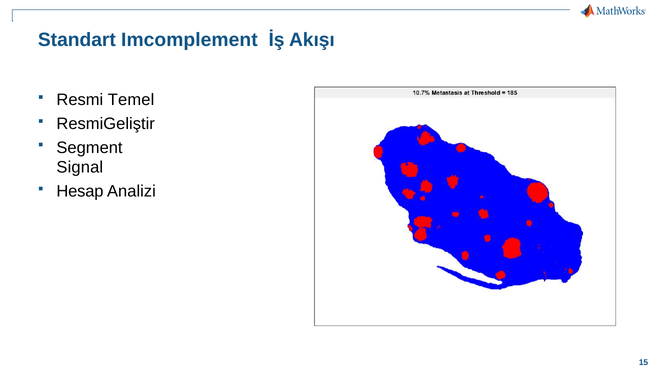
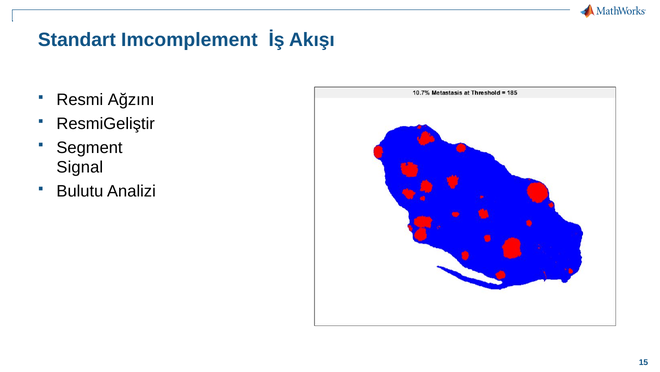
Temel: Temel -> Ağzını (131, 100)
Hesap: Hesap -> Bulutu (80, 191)
